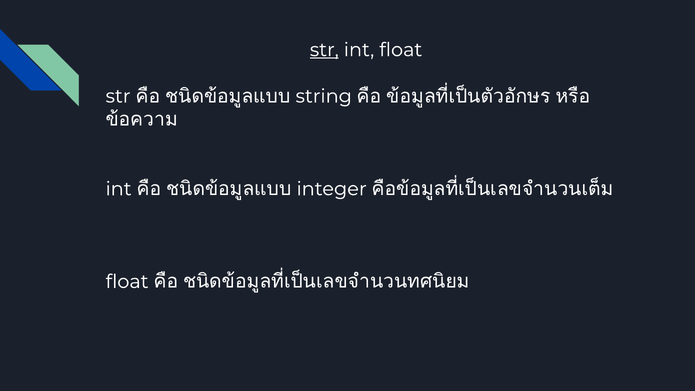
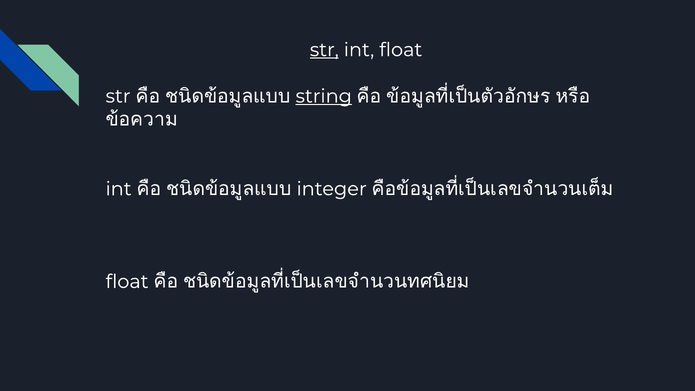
string underline: none -> present (324, 96)
